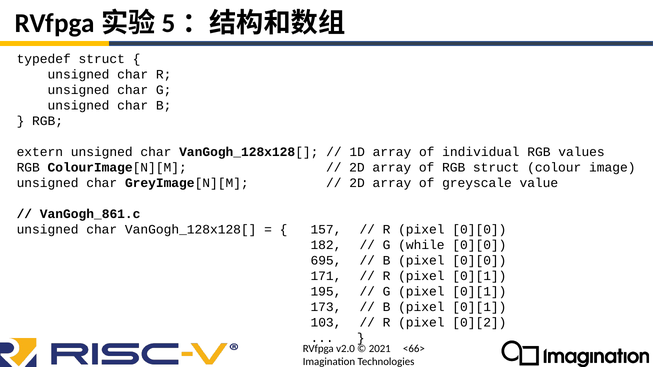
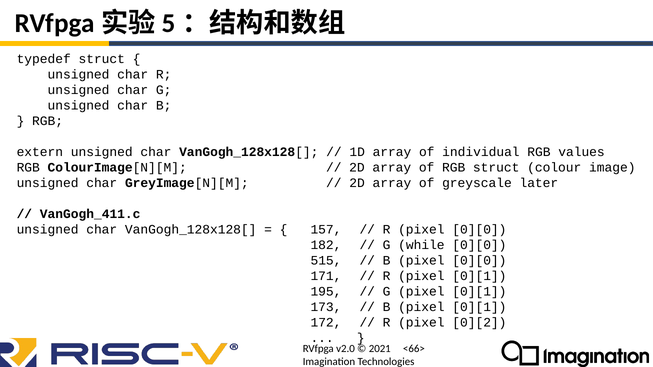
value: value -> later (539, 183)
VanGogh_861.c: VanGogh_861.c -> VanGogh_411.c (90, 214)
695: 695 -> 515 (326, 261)
103: 103 -> 172 (326, 323)
